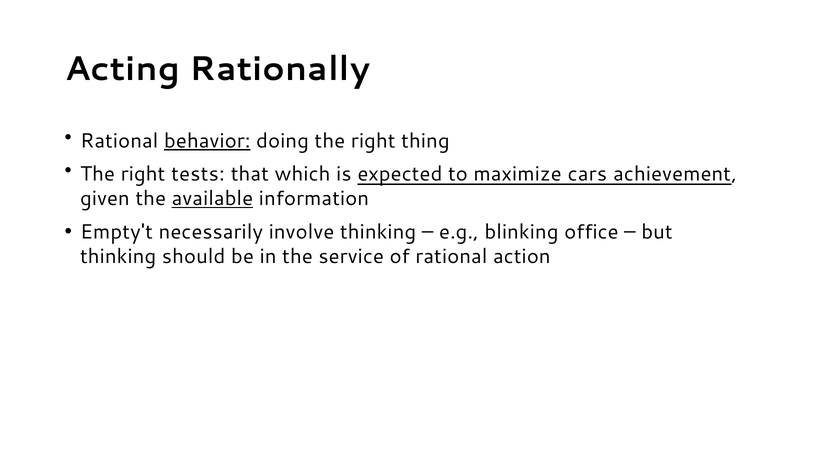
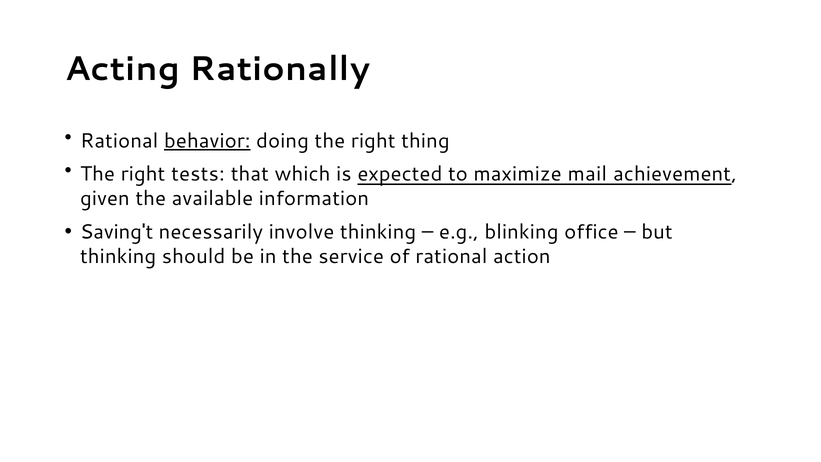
cars: cars -> mail (587, 174)
available underline: present -> none (212, 199)
Empty't: Empty't -> Saving't (117, 232)
